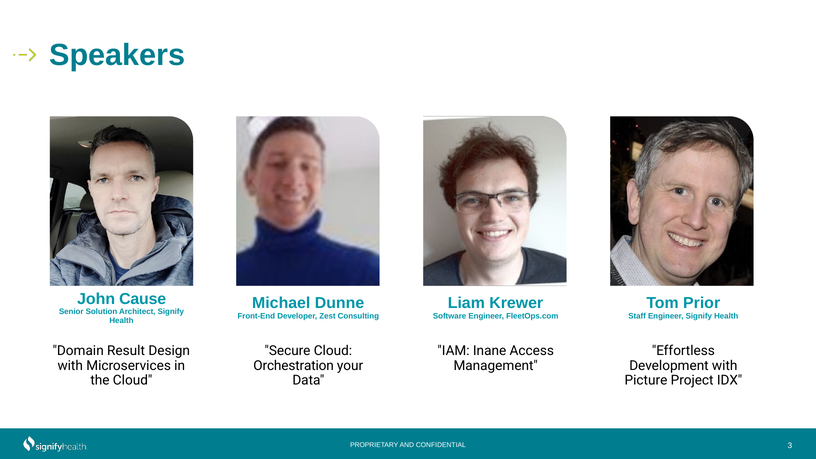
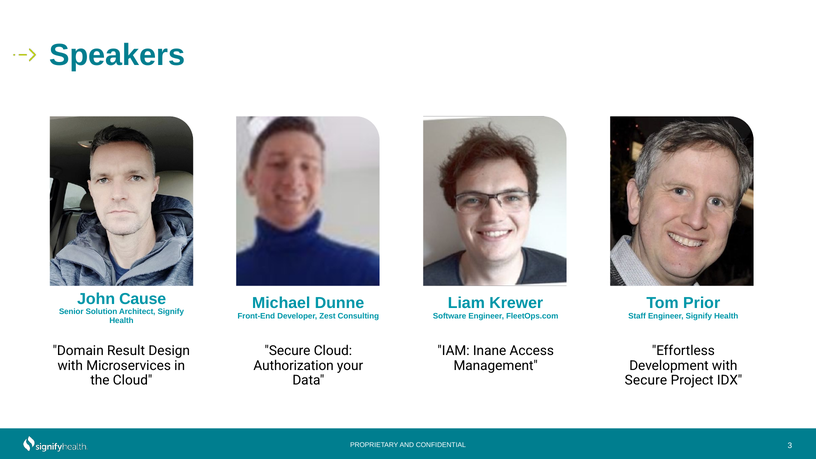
Orchestration: Orchestration -> Authorization (294, 366)
Picture: Picture -> Secure (646, 380)
